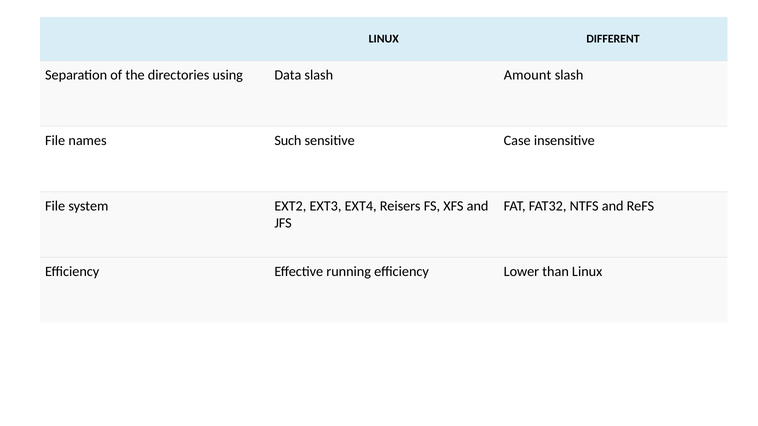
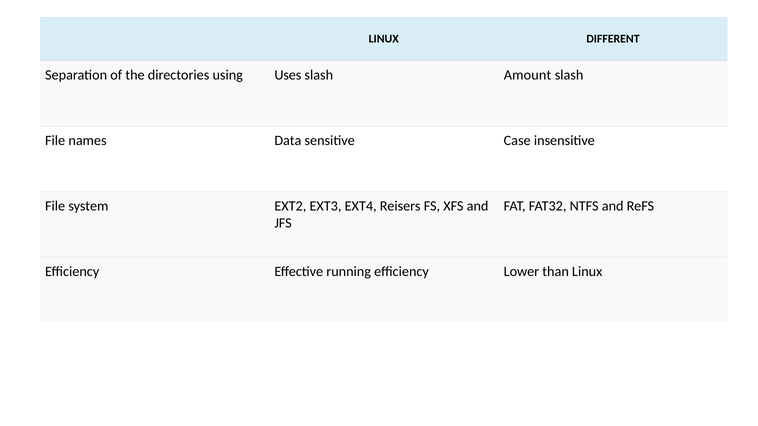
Data: Data -> Uses (288, 75)
Such: Such -> Data (288, 141)
